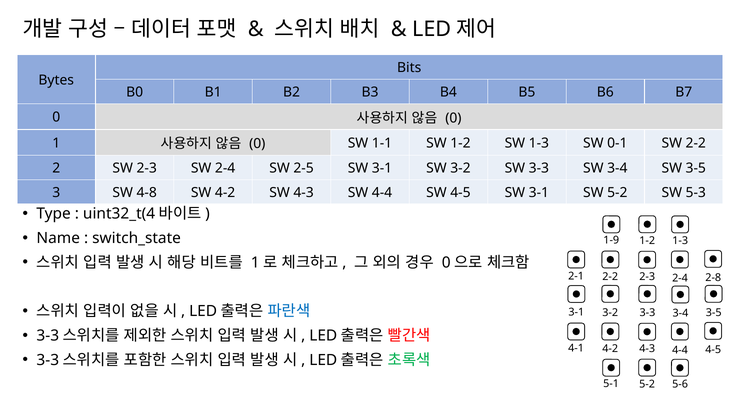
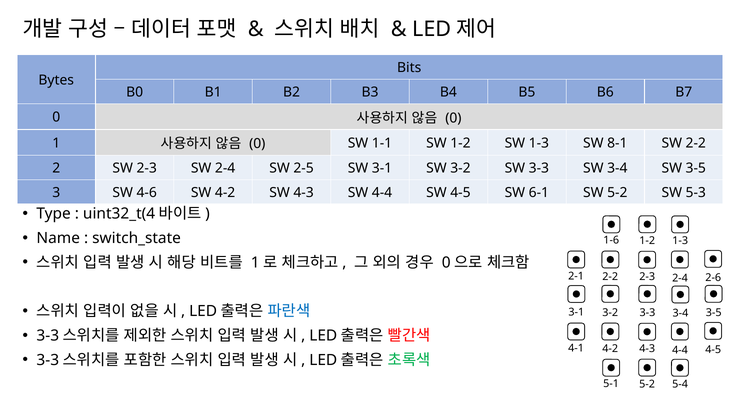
0-1: 0-1 -> 8-1 (617, 143)
4-8: 4-8 -> 4-6 (147, 193)
4-5 SW 3-1: 3-1 -> 6-1 (539, 193)
1-9: 1-9 -> 1-6 (611, 240)
2-8: 2-8 -> 2-6 (713, 278)
5-6: 5-6 -> 5-4 (680, 384)
